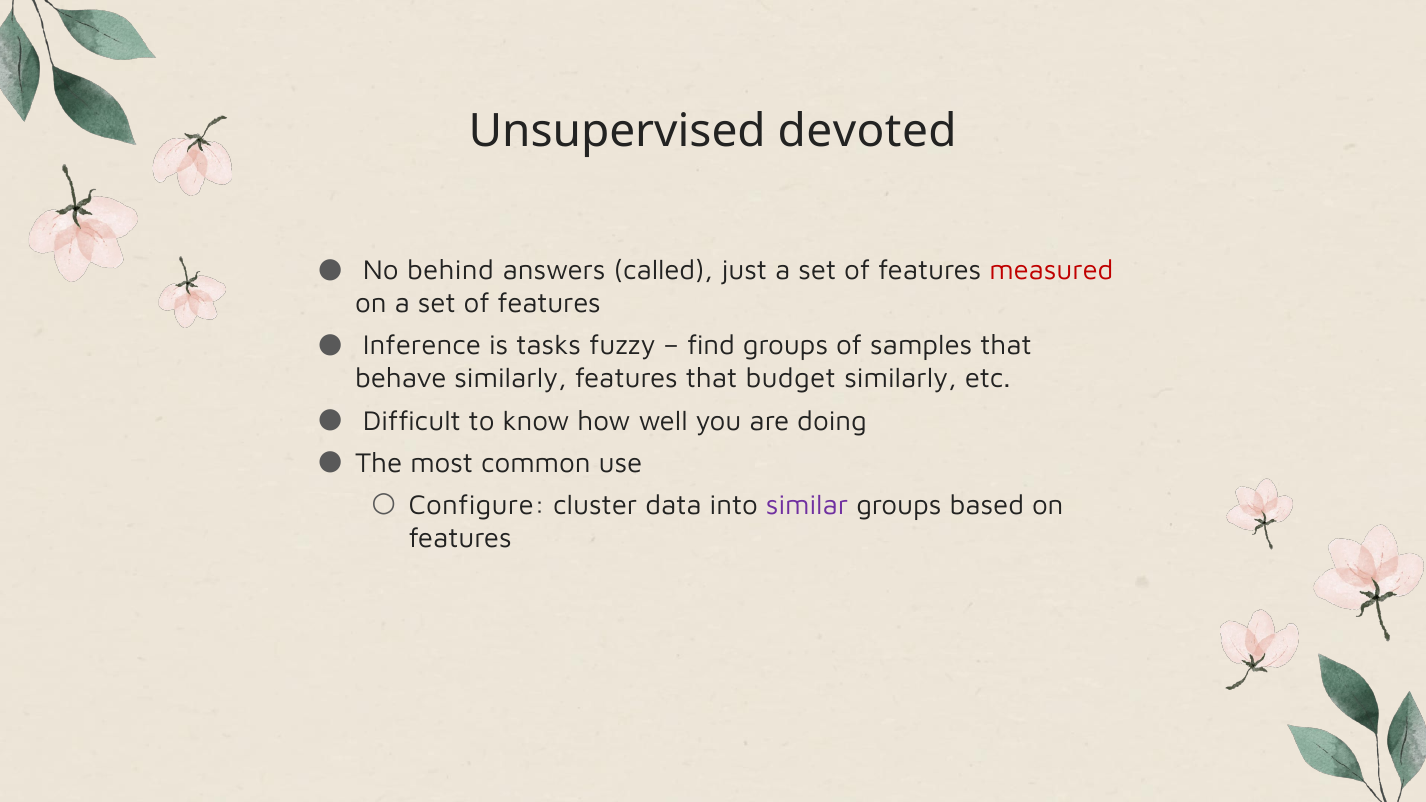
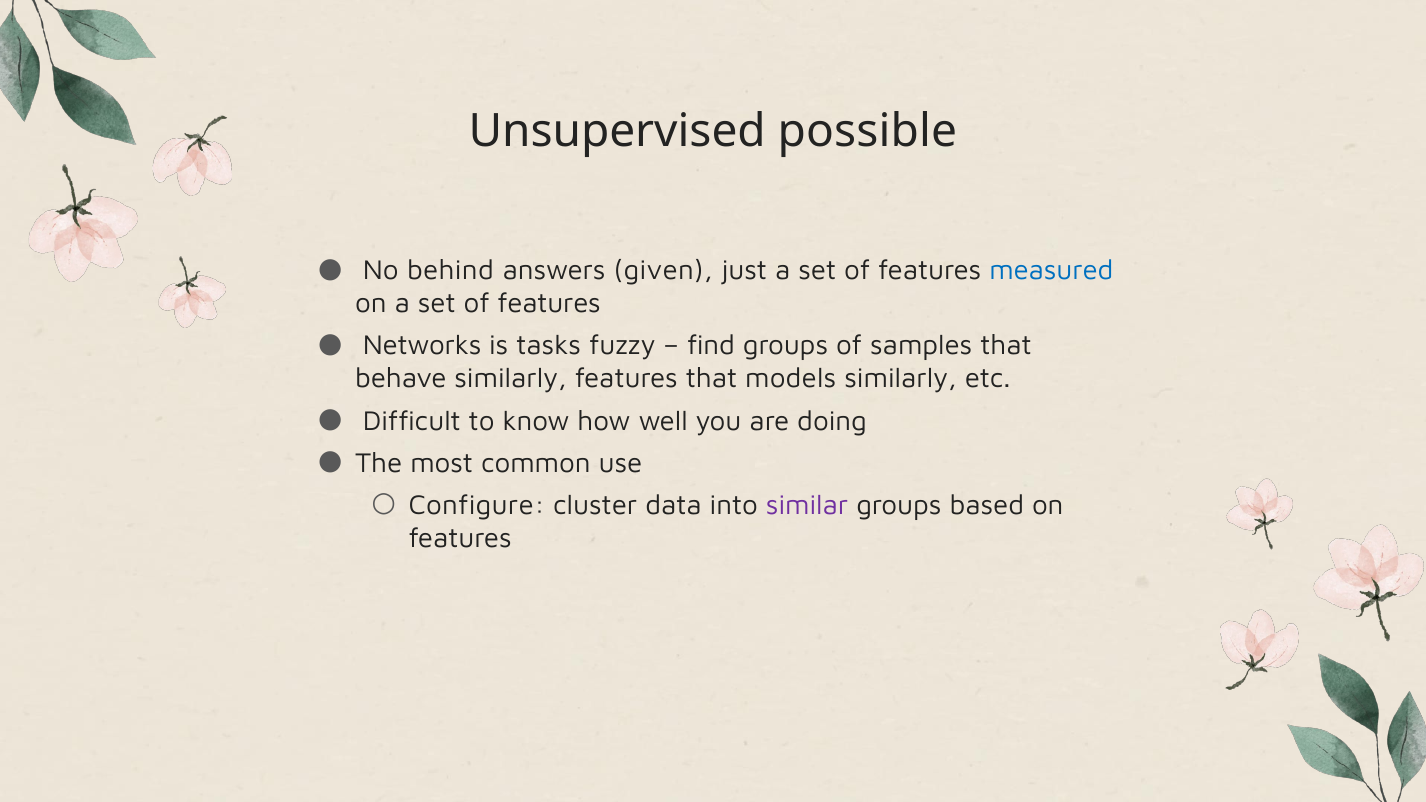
devoted: devoted -> possible (867, 131)
called: called -> given (663, 271)
measured colour: red -> blue (1051, 271)
Inference: Inference -> Networks (422, 346)
budget: budget -> models (791, 379)
